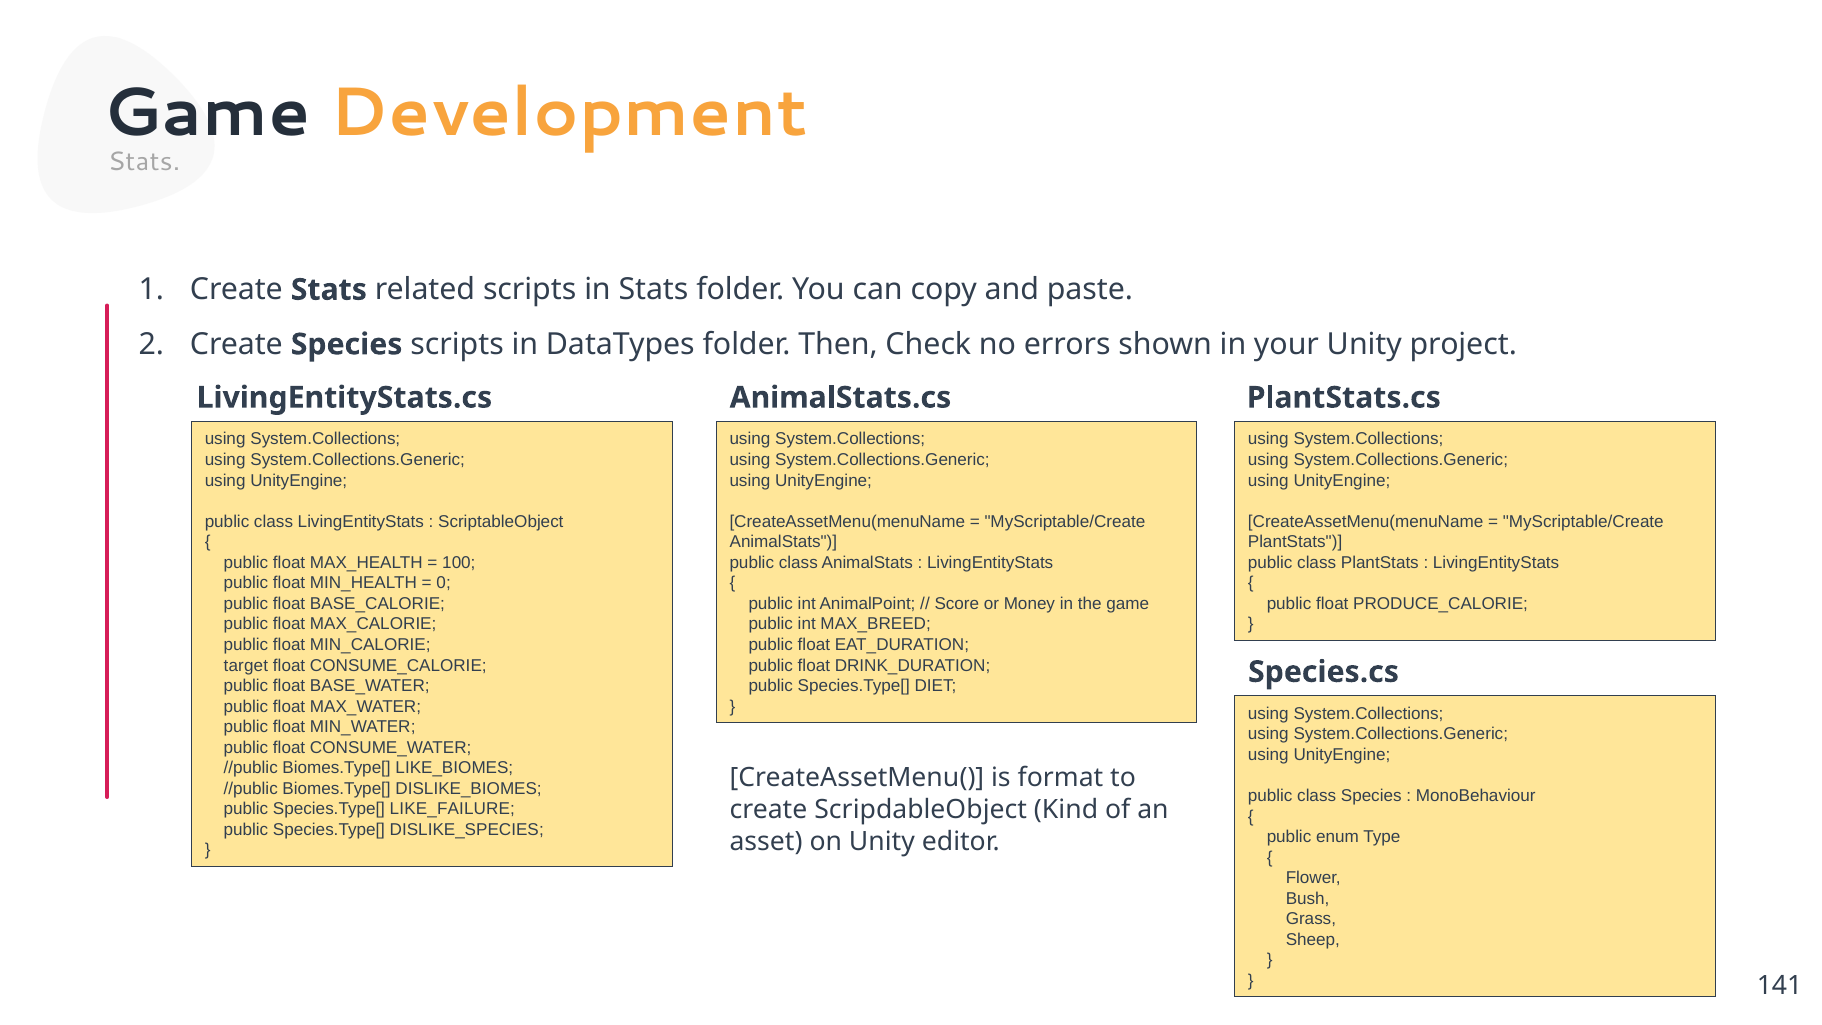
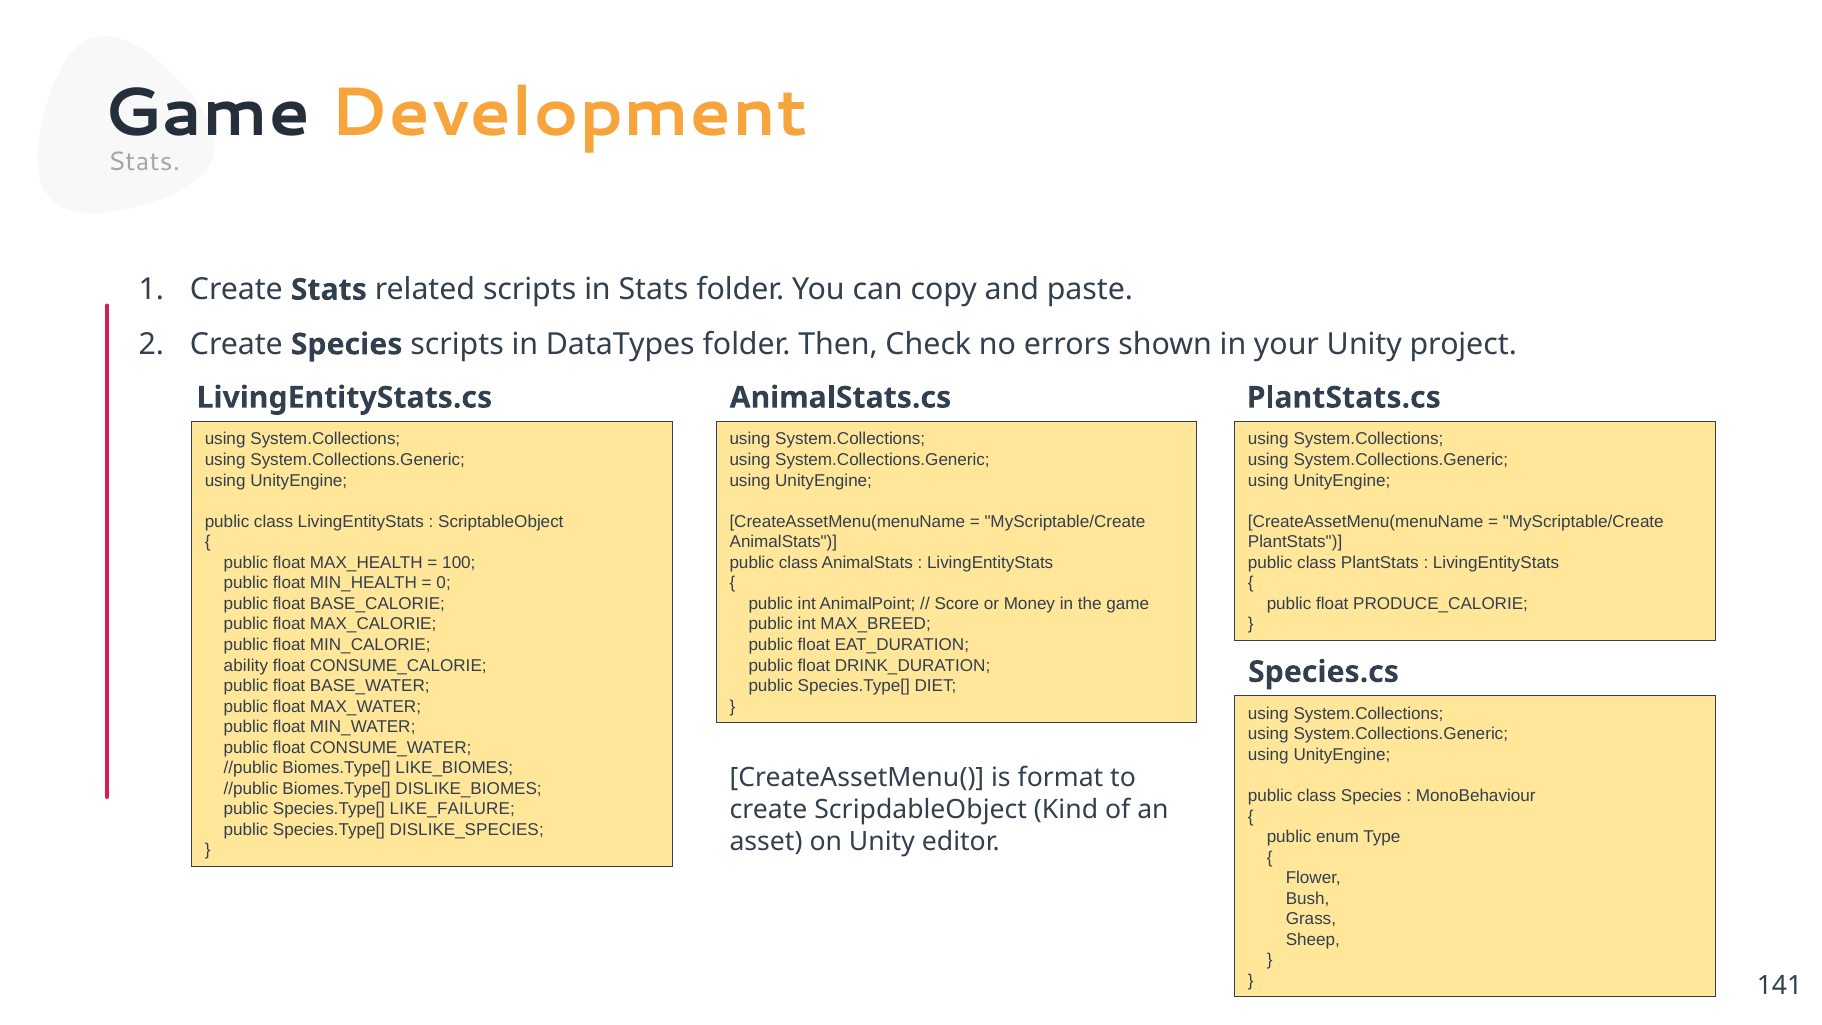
target: target -> ability (246, 665)
